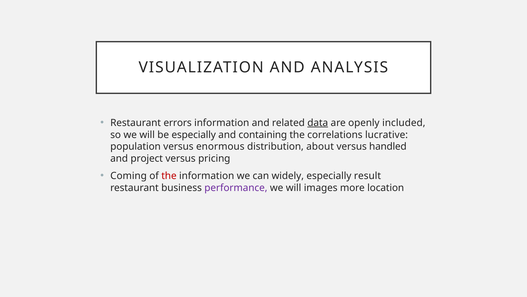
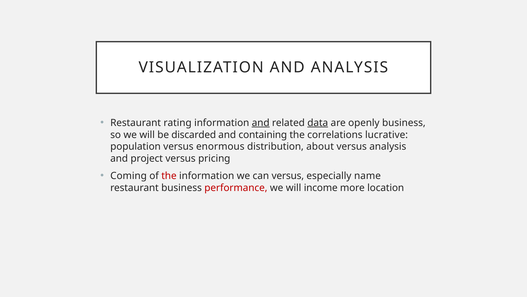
errors: errors -> rating (178, 123)
and underline: none -> present (261, 123)
openly included: included -> business (404, 123)
be especially: especially -> discarded (194, 134)
versus handled: handled -> analysis (388, 146)
can widely: widely -> versus (288, 176)
result: result -> name (367, 176)
performance colour: purple -> red (236, 187)
images: images -> income (321, 187)
